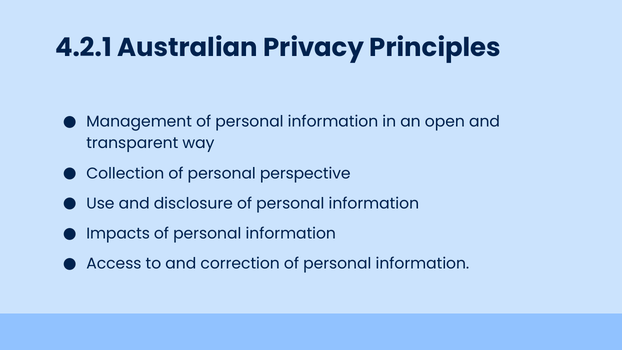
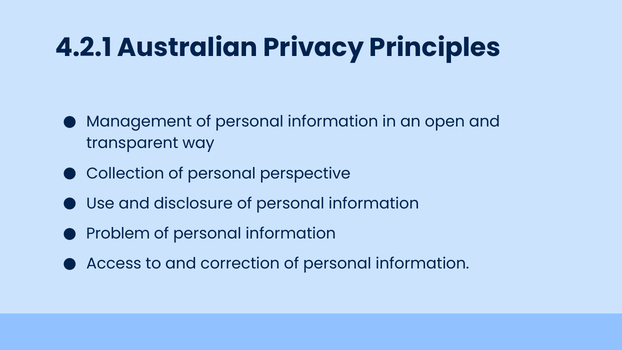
Impacts: Impacts -> Problem (118, 234)
